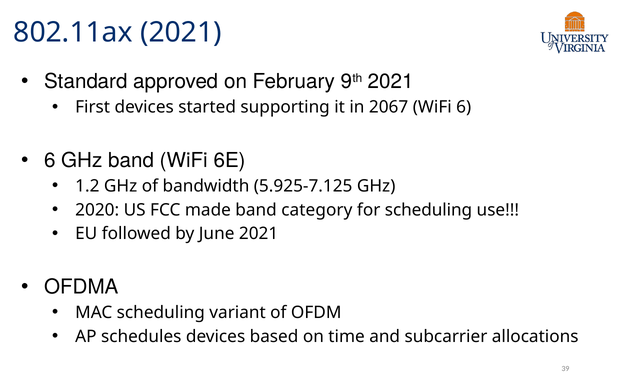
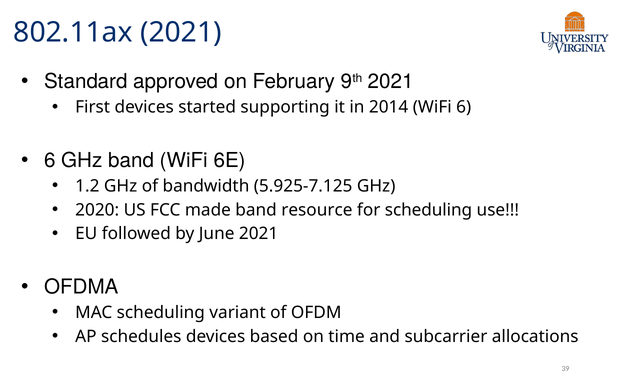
2067: 2067 -> 2014 (389, 107)
category: category -> resource (317, 210)
